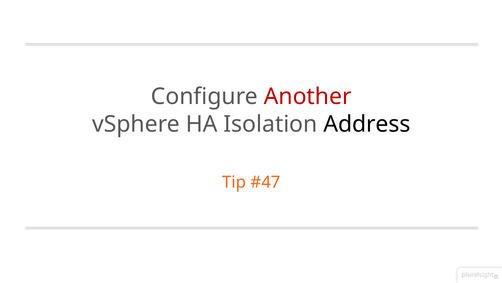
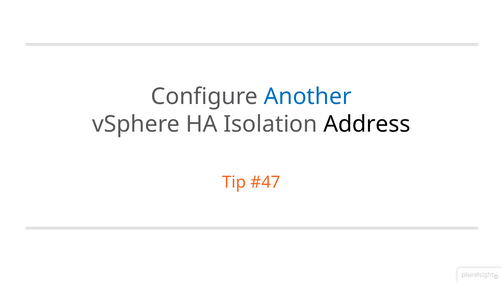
Another colour: red -> blue (308, 96)
